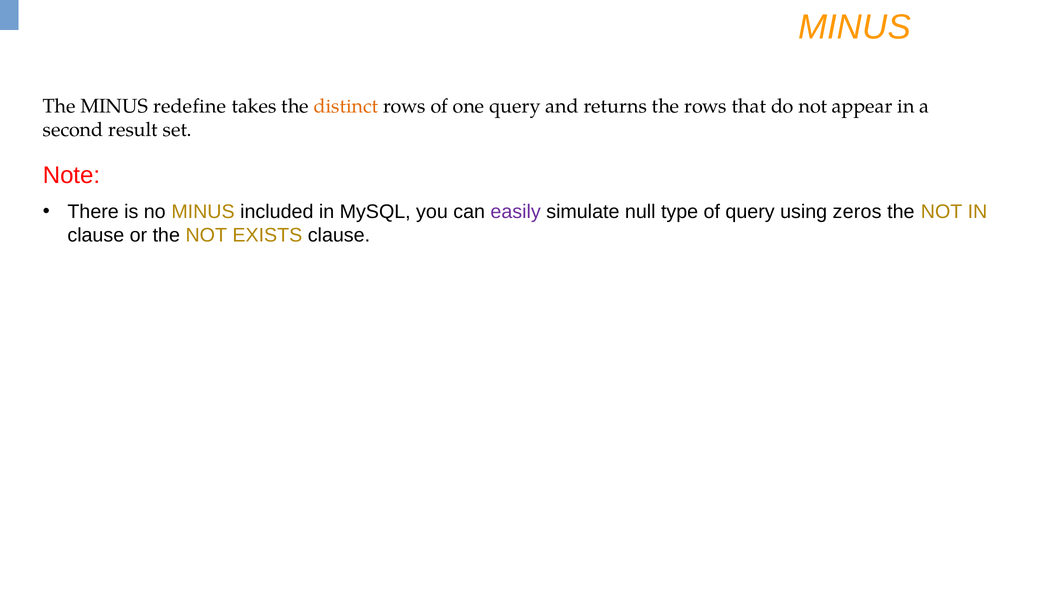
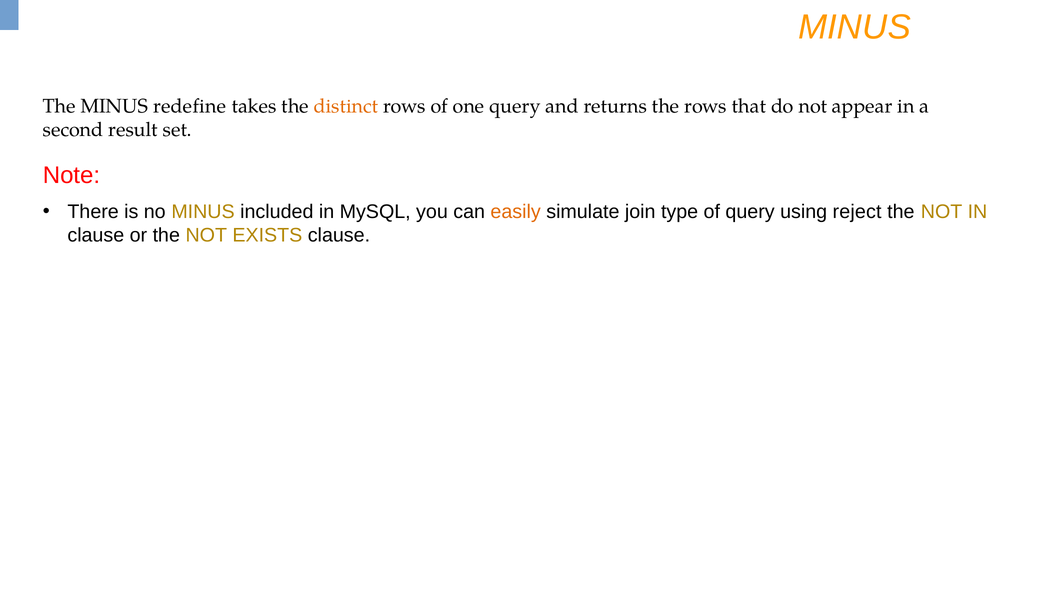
easily colour: purple -> orange (516, 212)
null: null -> join (640, 212)
zeros: zeros -> reject (857, 212)
